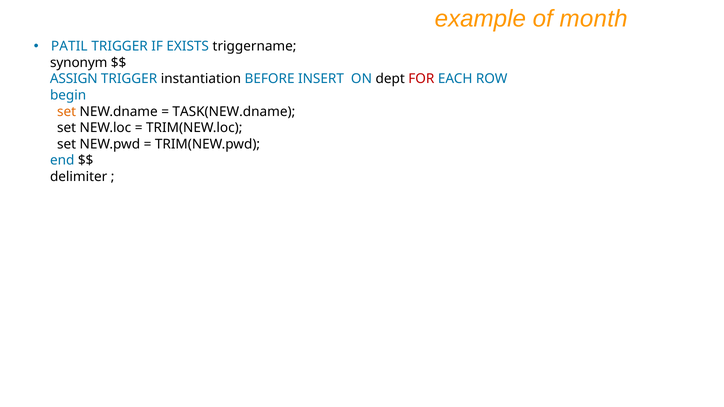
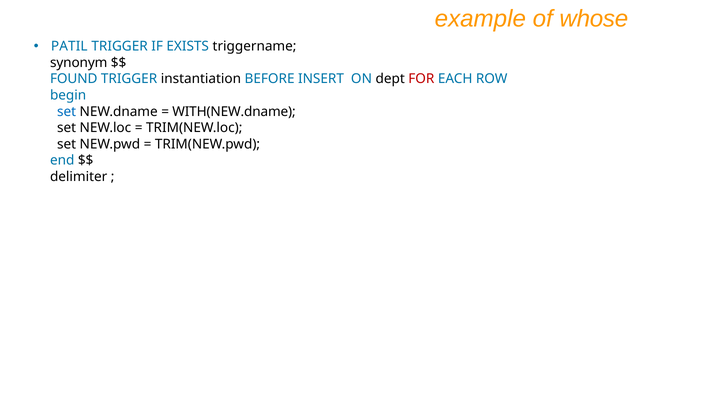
month: month -> whose (594, 19)
ASSIGN: ASSIGN -> FOUND (74, 79)
set colour: orange -> blue (67, 112)
TASK(NEW.dname: TASK(NEW.dname -> WITH(NEW.dname (234, 112)
